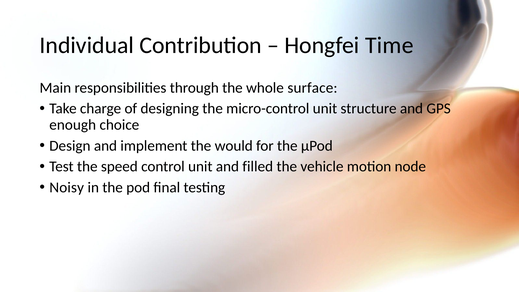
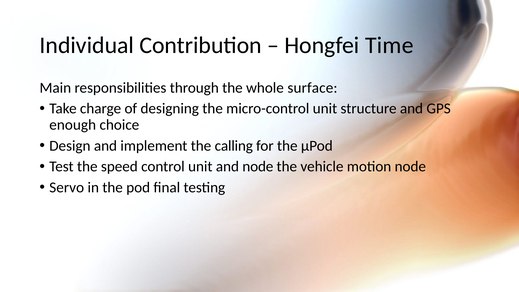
would: would -> calling (234, 146)
and filled: filled -> node (258, 167)
Noisy: Noisy -> Servo (67, 187)
